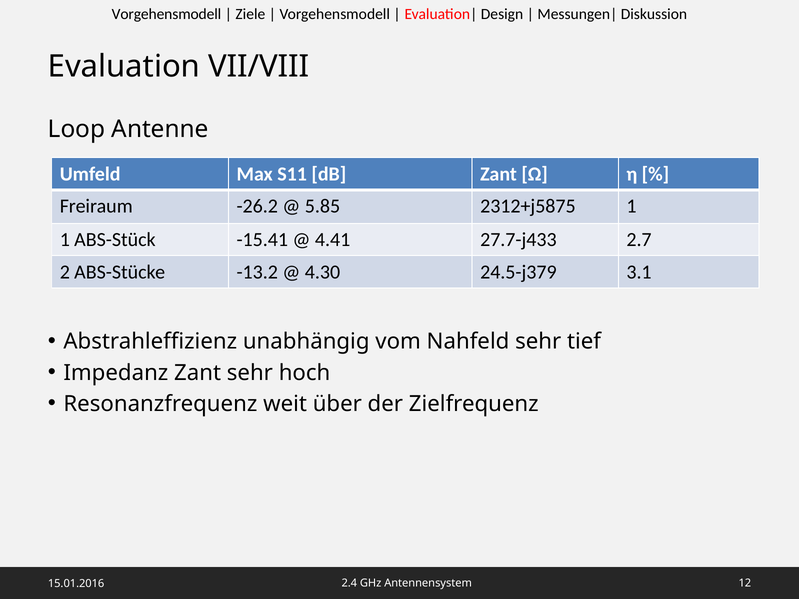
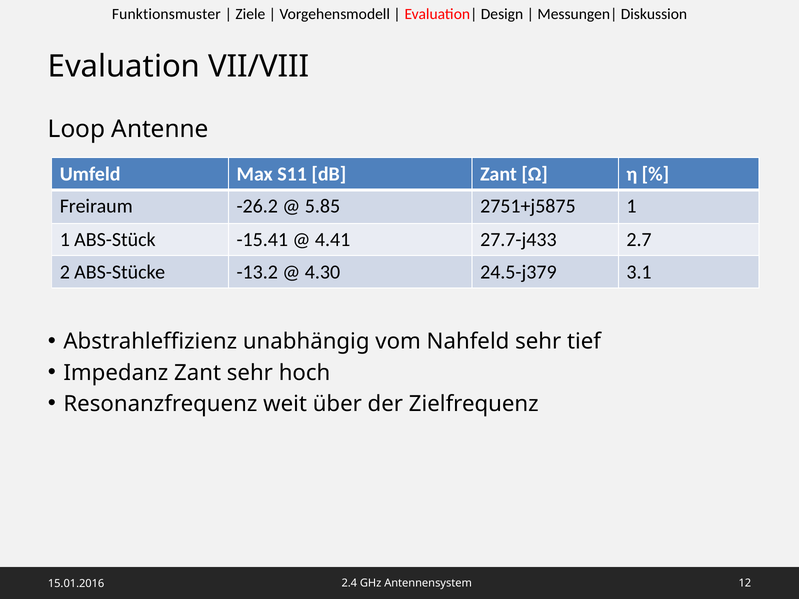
Vorgehensmodell: Vorgehensmodell -> Funktionsmuster (166, 14)
2312+j5875: 2312+j5875 -> 2751+j5875 (528, 206)
